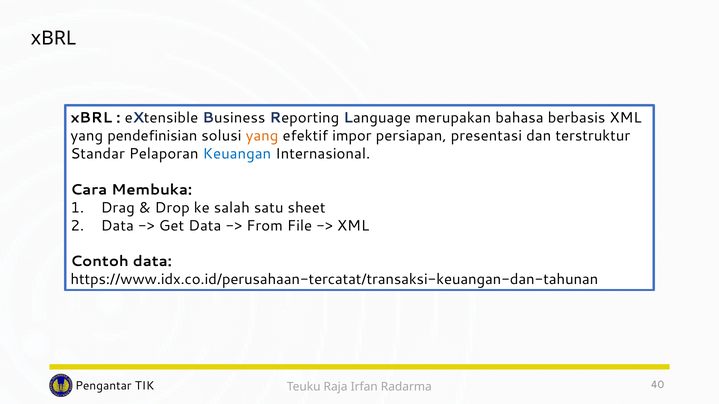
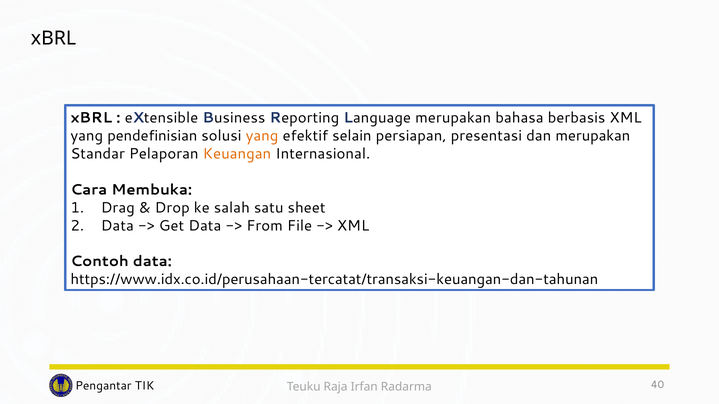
impor: impor -> selain (352, 136)
dan terstruktur: terstruktur -> merupakan (593, 136)
Keuangan colour: blue -> orange (237, 154)
